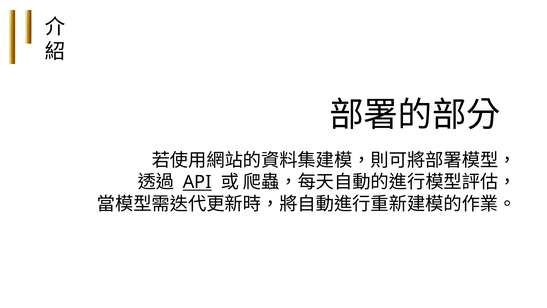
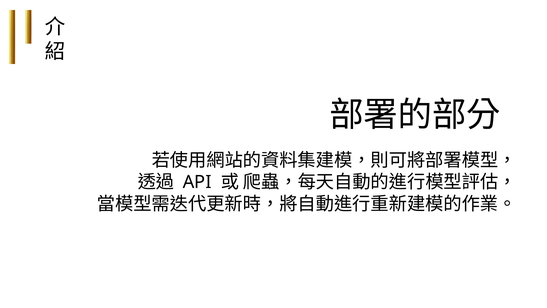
API underline: present -> none (197, 182)
